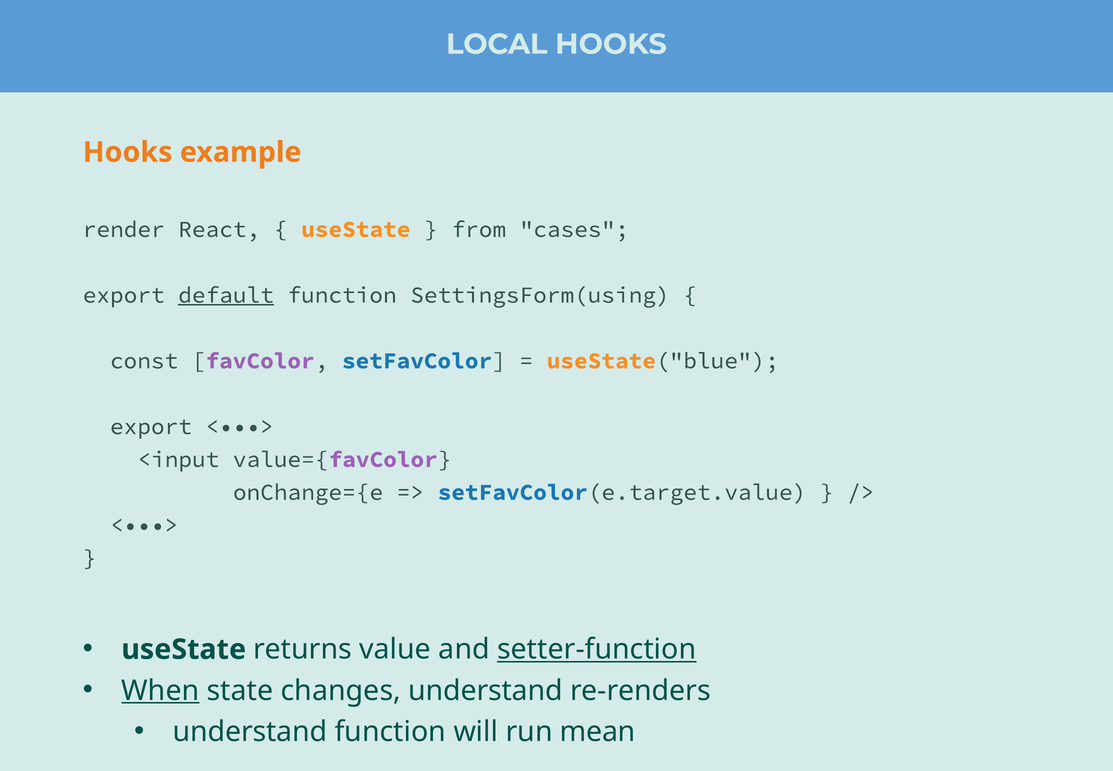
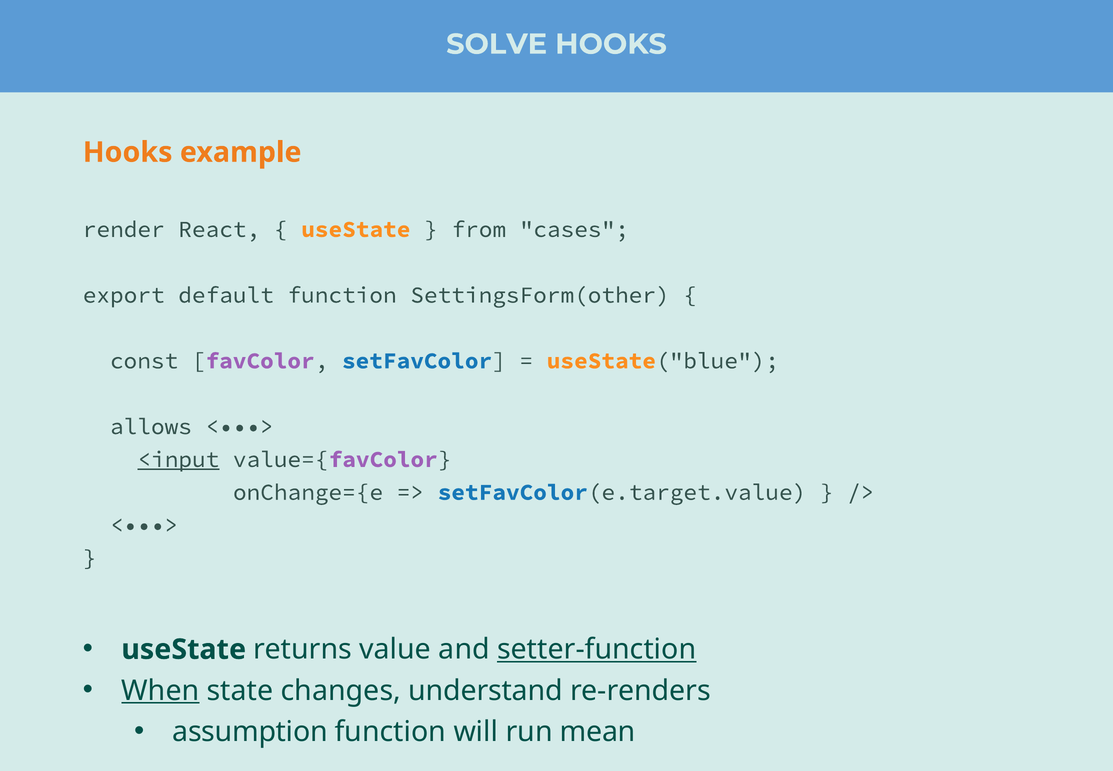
LOCAL: LOCAL -> SOLVE (497, 44)
default underline: present -> none (226, 295)
SettingsForm(using: SettingsForm(using -> SettingsForm(other (540, 295)
export: export -> allows (151, 426)
<input underline: none -> present (178, 459)
understand: understand -> assumption (250, 731)
